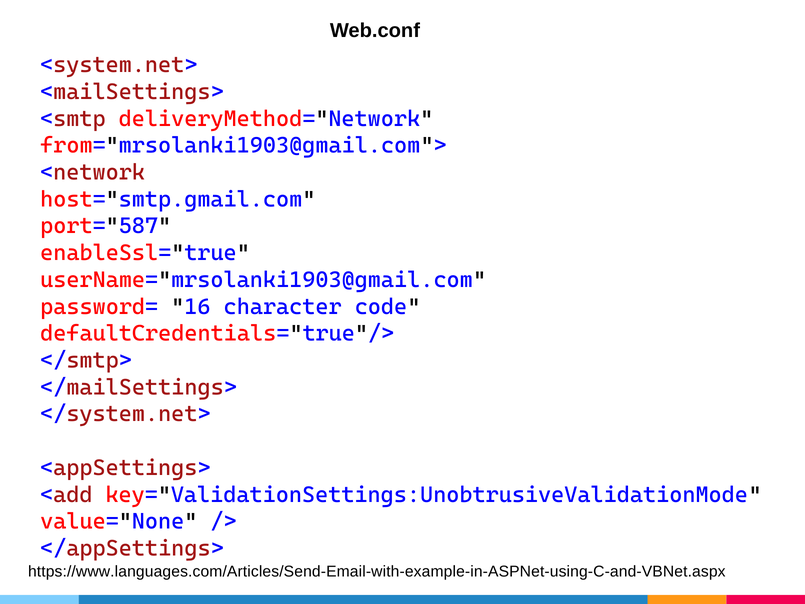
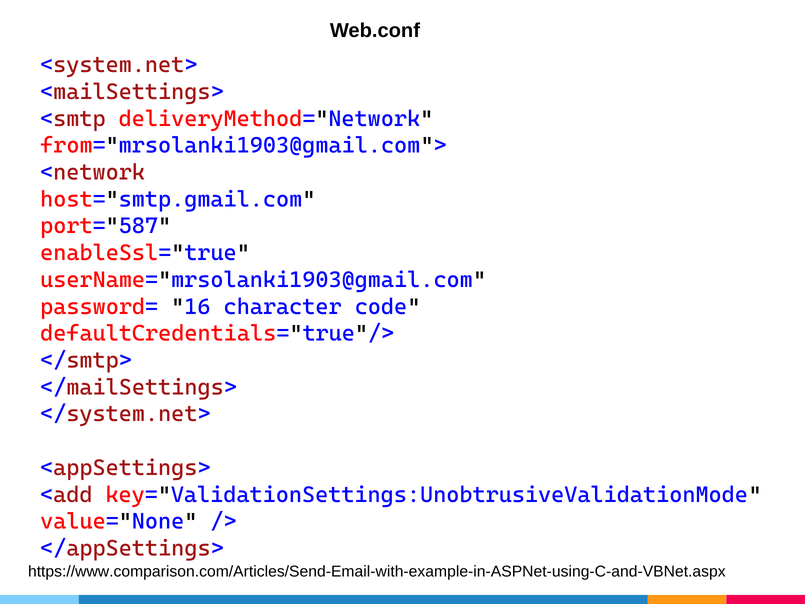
https://www.languages.com/Articles/Send-Email-with-example-in-ASPNet-using-C-and-VBNet.aspx: https://www.languages.com/Articles/Send-Email-with-example-in-ASPNet-using-C-and-VBNet.aspx -> https://www.comparison.com/Articles/Send-Email-with-example-in-ASPNet-using-C-and-VBNet.aspx (377, 571)
